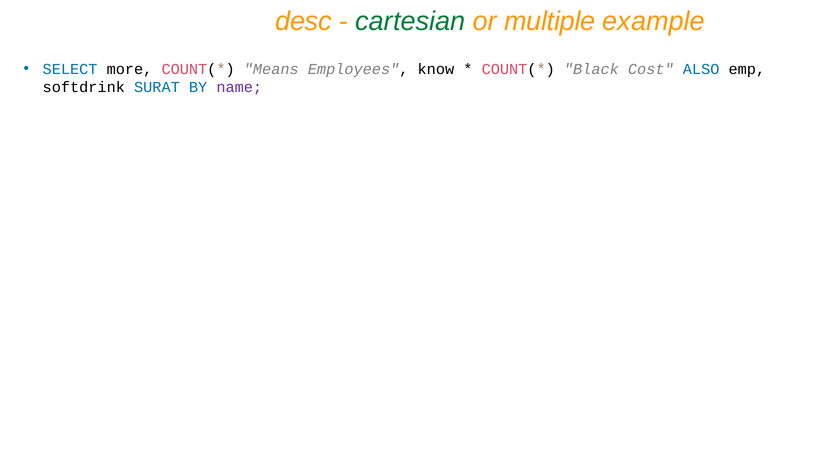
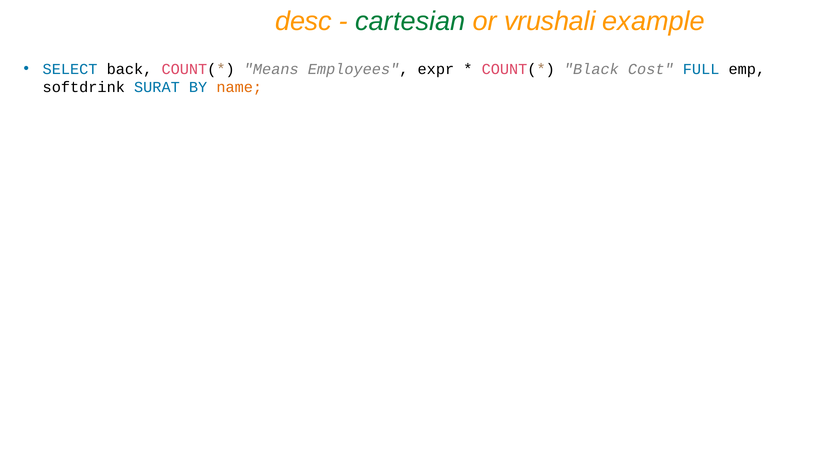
multiple: multiple -> vrushali (550, 21)
more: more -> back (129, 69)
know: know -> expr (436, 69)
ALSO: ALSO -> FULL (701, 69)
name colour: purple -> orange (239, 88)
